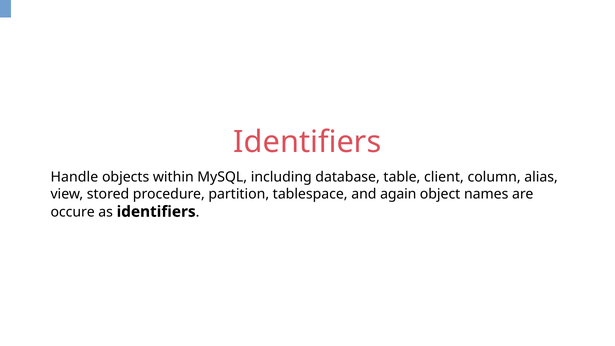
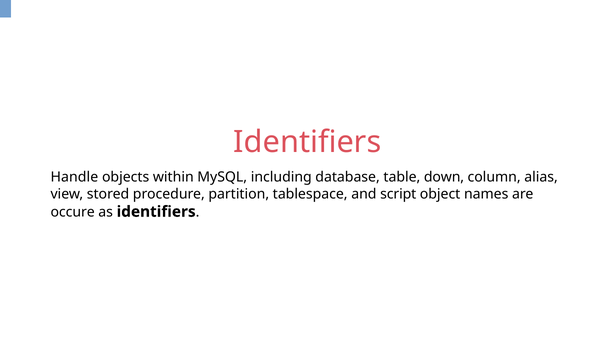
client: client -> down (444, 177)
again: again -> script (398, 194)
